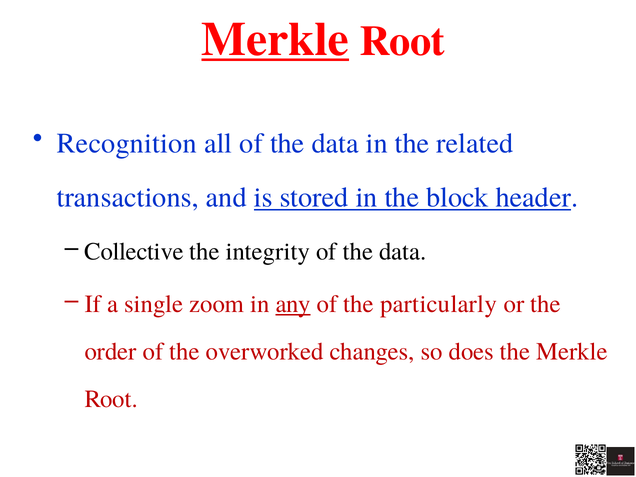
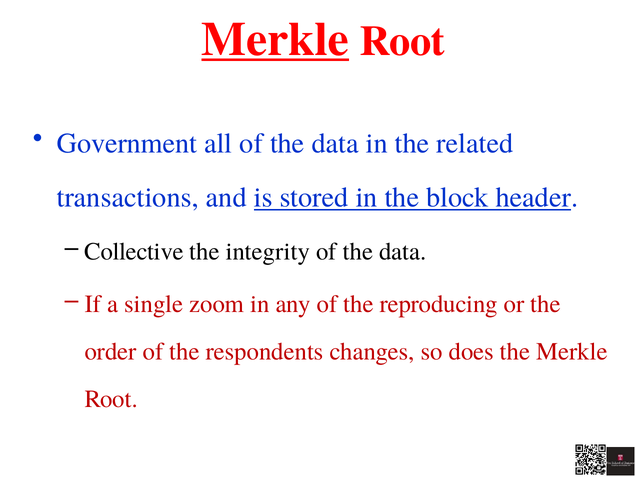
Recognition: Recognition -> Government (127, 143)
any underline: present -> none (293, 304)
particularly: particularly -> reproducing (439, 304)
overworked: overworked -> respondents (265, 352)
